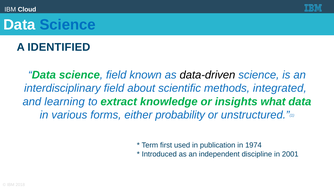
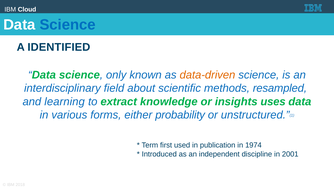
science field: field -> only (116, 75)
data-driven colour: black -> orange (207, 75)
integrated: integrated -> resampled (280, 88)
what: what -> uses (273, 102)
